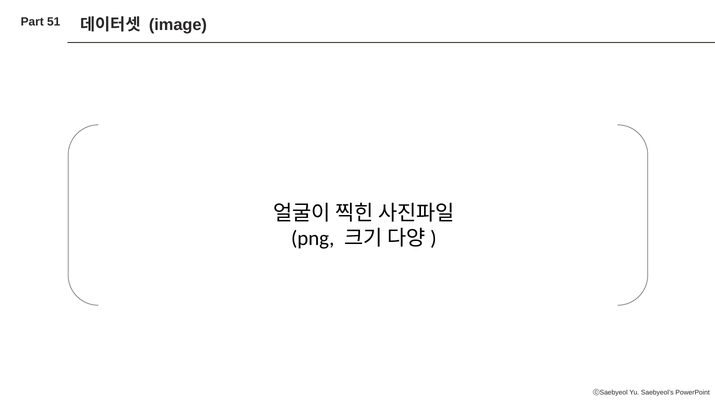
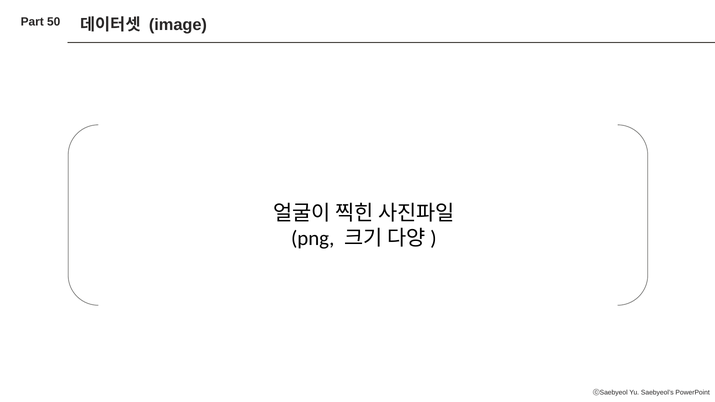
51: 51 -> 50 (54, 22)
